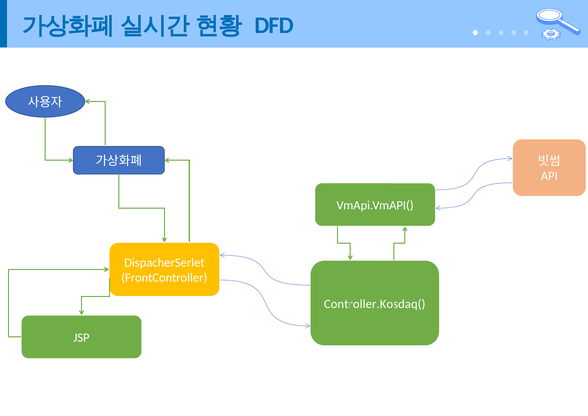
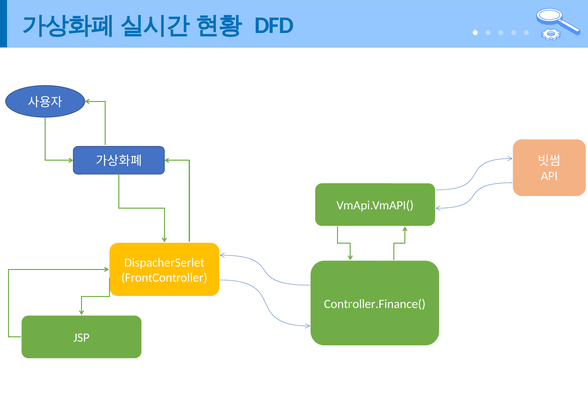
Controller.Kosdaq(: Controller.Kosdaq( -> Controller.Finance( (375, 304)
